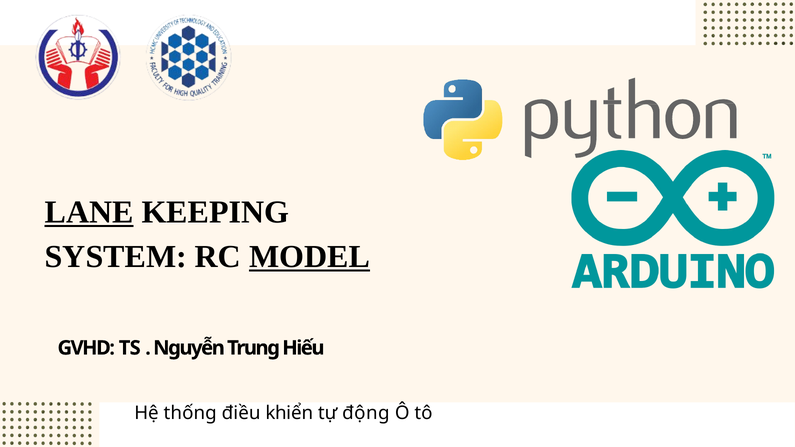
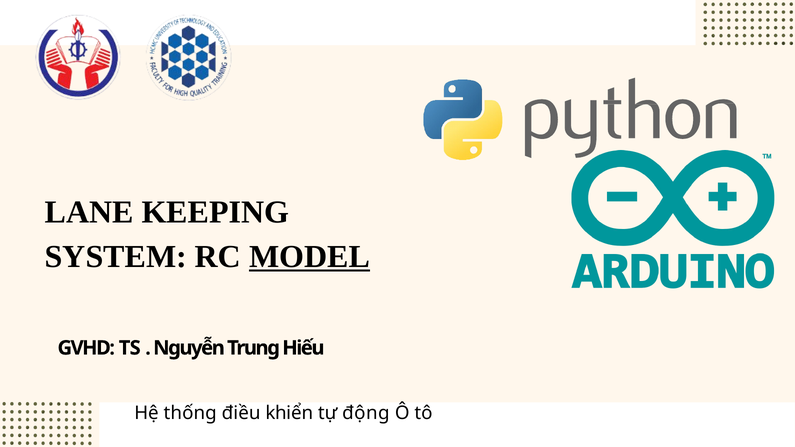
LANE underline: present -> none (89, 212)
